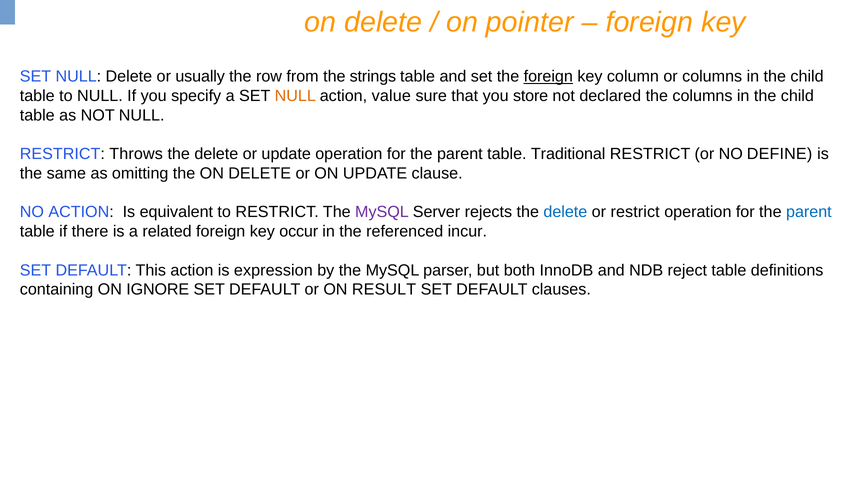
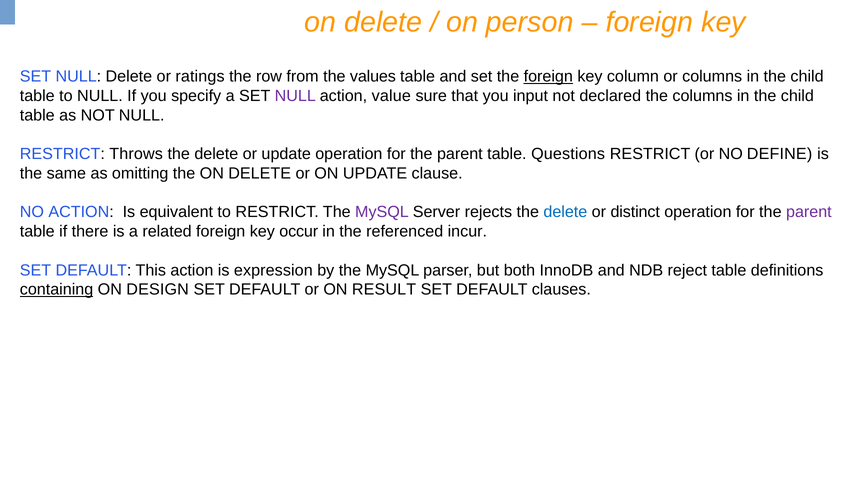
pointer: pointer -> person (530, 22)
usually: usually -> ratings (200, 77)
strings: strings -> values (373, 77)
NULL colour: orange -> purple (295, 96)
store: store -> input (531, 96)
Traditional: Traditional -> Questions (568, 154)
or restrict: restrict -> distinct (635, 212)
parent colour: blue -> purple (809, 212)
containing underline: none -> present (57, 289)
IGNORE: IGNORE -> DESIGN (158, 289)
